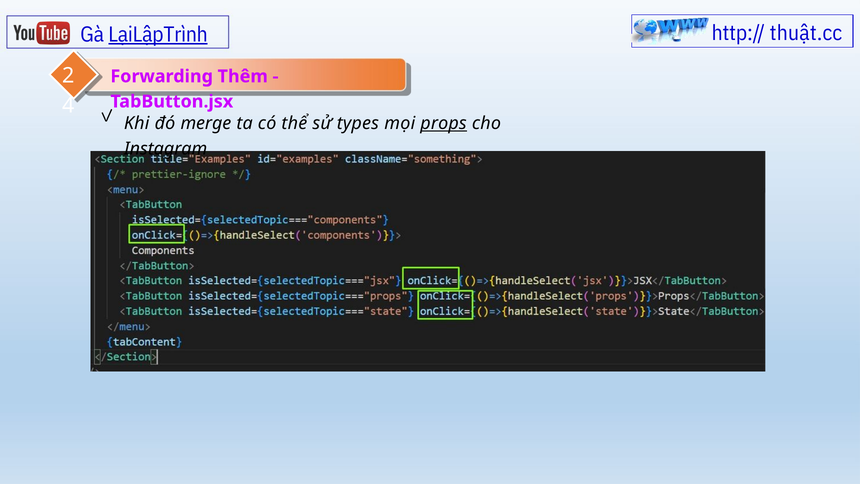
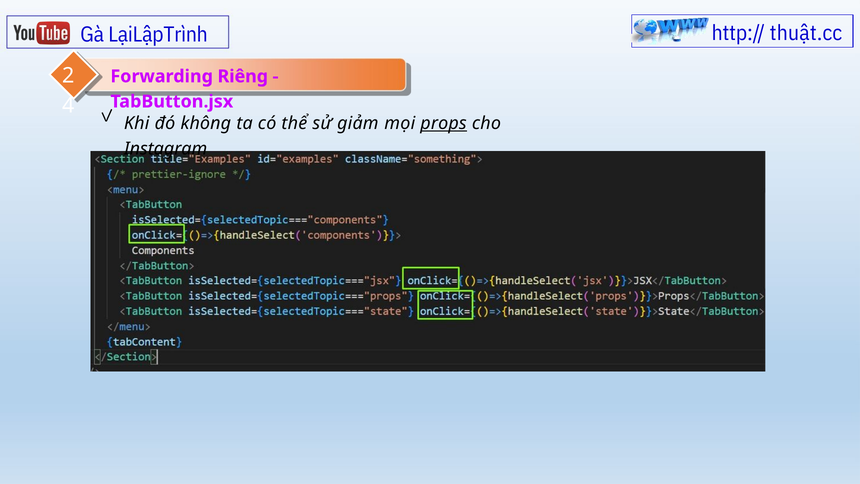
LạiLậpTrình underline: present -> none (158, 34)
Thêm: Thêm -> Riêng (243, 76)
merge: merge -> không (206, 123)
types: types -> giảm (358, 123)
